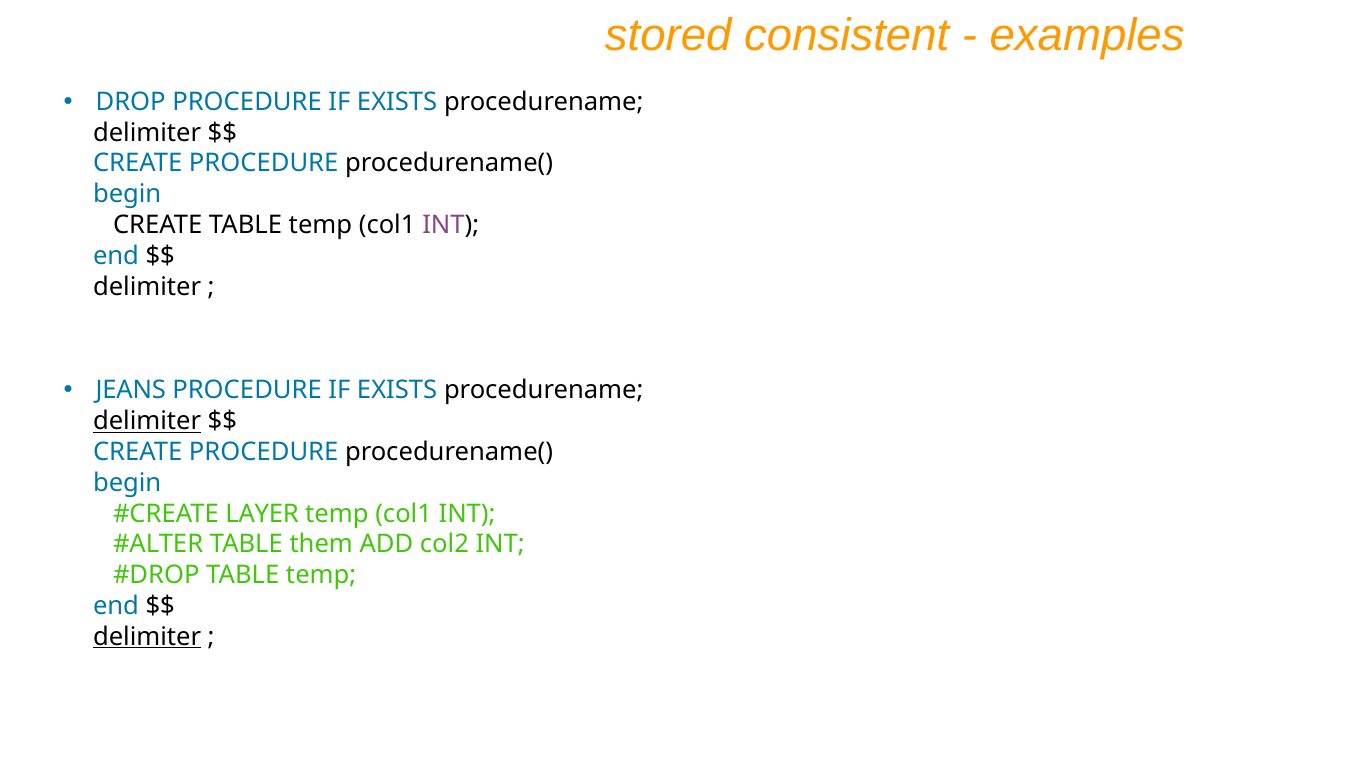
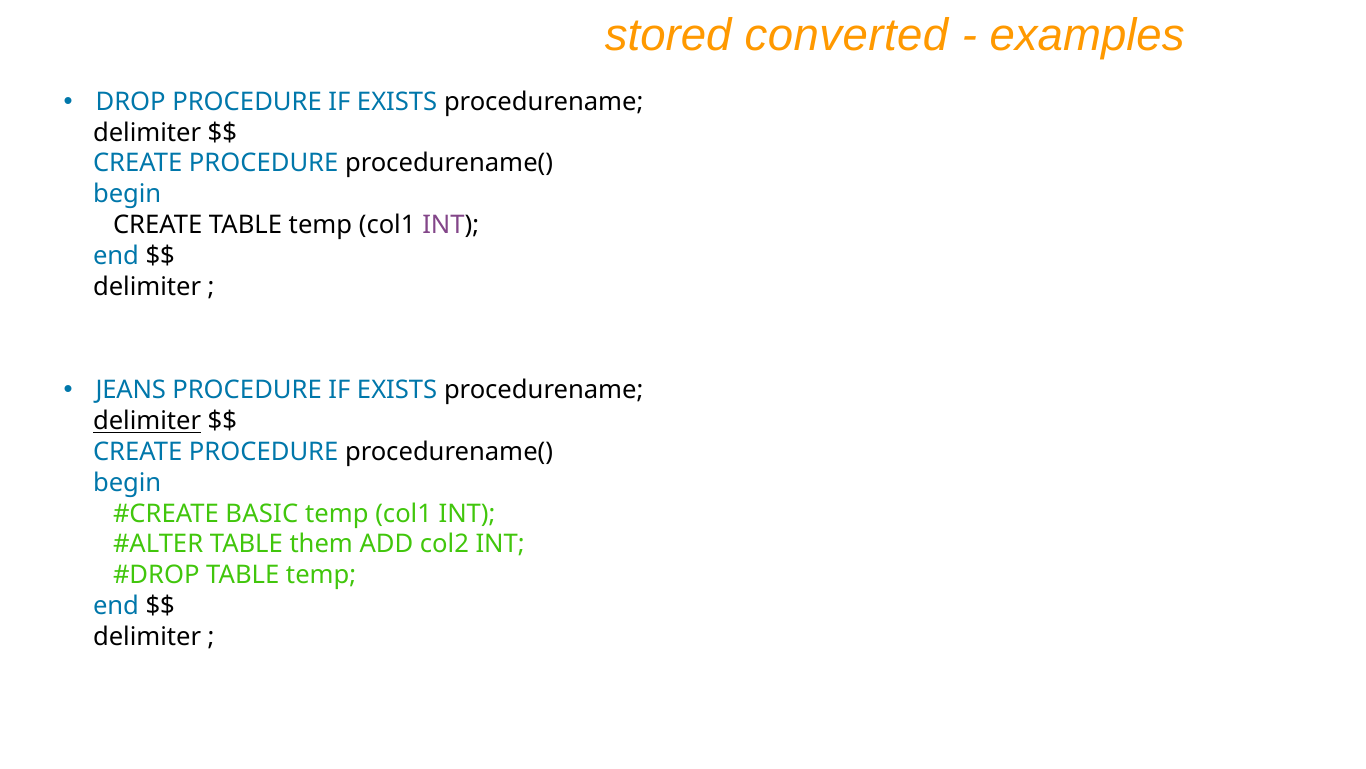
consistent: consistent -> converted (846, 36)
LAYER: LAYER -> BASIC (262, 513)
delimiter underline: present -> none (147, 636)
